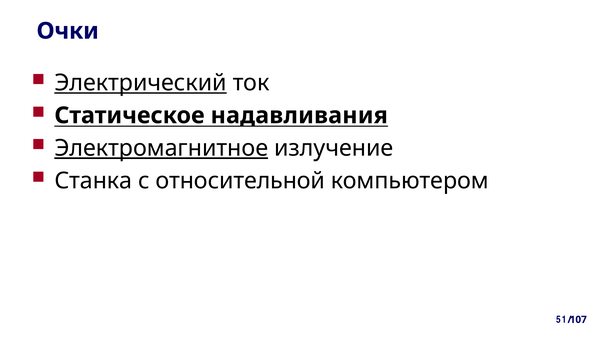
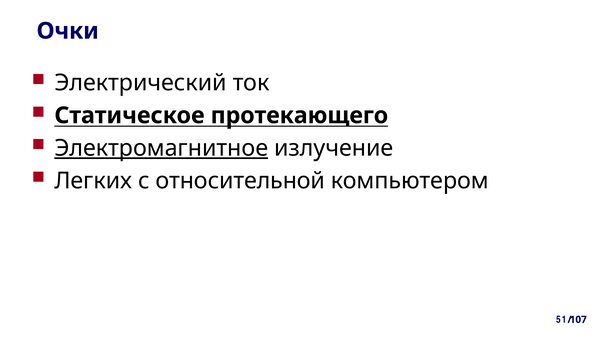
Электрический underline: present -> none (141, 83)
надавливания: надавливания -> протекающего (299, 116)
Станка: Станка -> Легких (93, 181)
